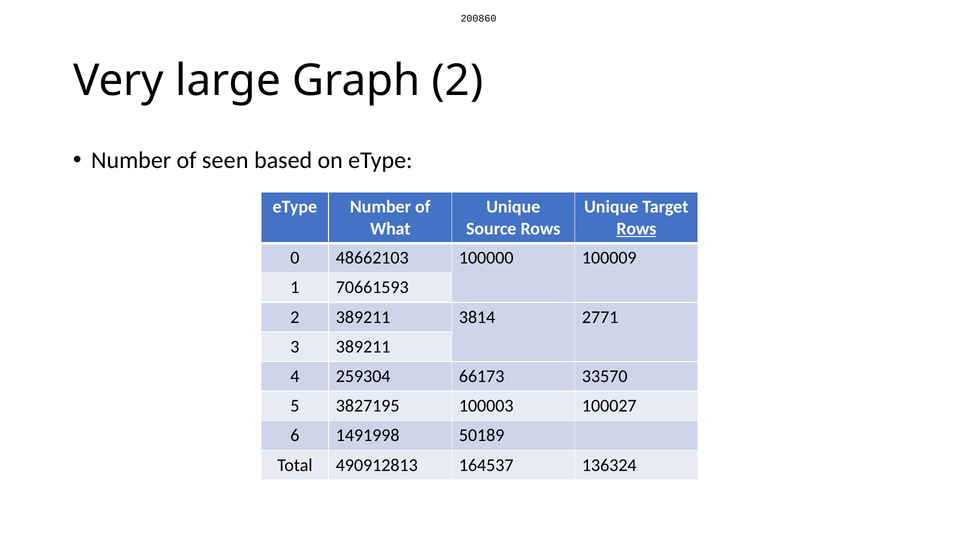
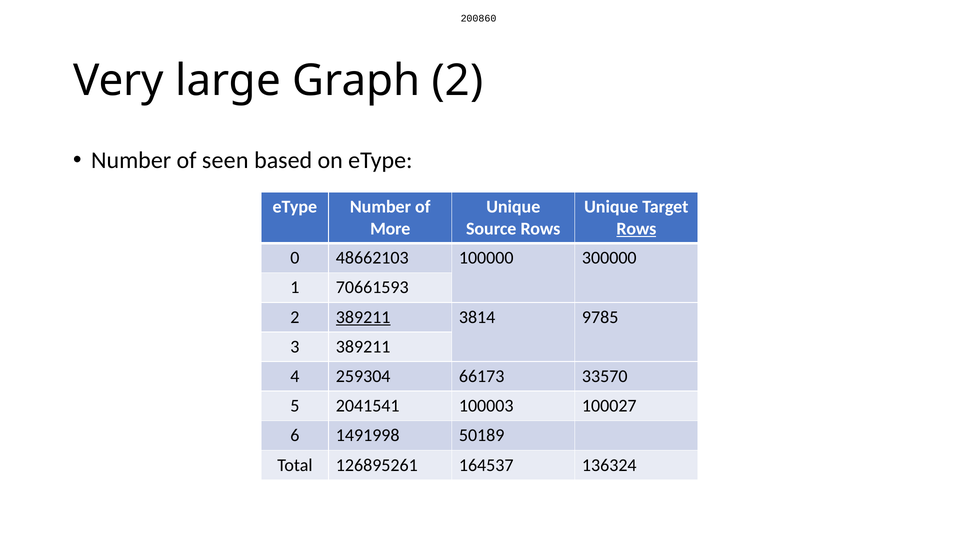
What: What -> More (390, 229)
100009: 100009 -> 300000 (609, 258)
389211 underline: none -> present (363, 317)
2771: 2771 -> 9785 (600, 317)
3827195: 3827195 -> 2041541 (368, 406)
490912813: 490912813 -> 126895261 (377, 465)
